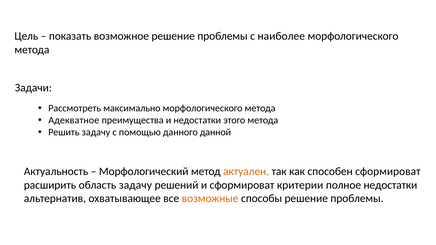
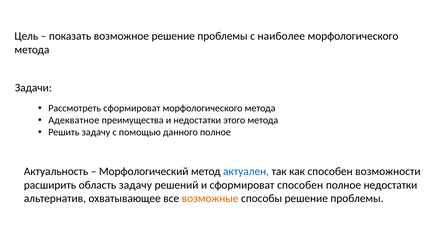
Рассмотреть максимально: максимально -> сформироват (132, 108)
данного данной: данной -> полное (215, 132)
актуален colour: orange -> blue (246, 172)
способен сформироват: сформироват -> возможности (388, 172)
сформироват критерии: критерии -> способен (300, 185)
